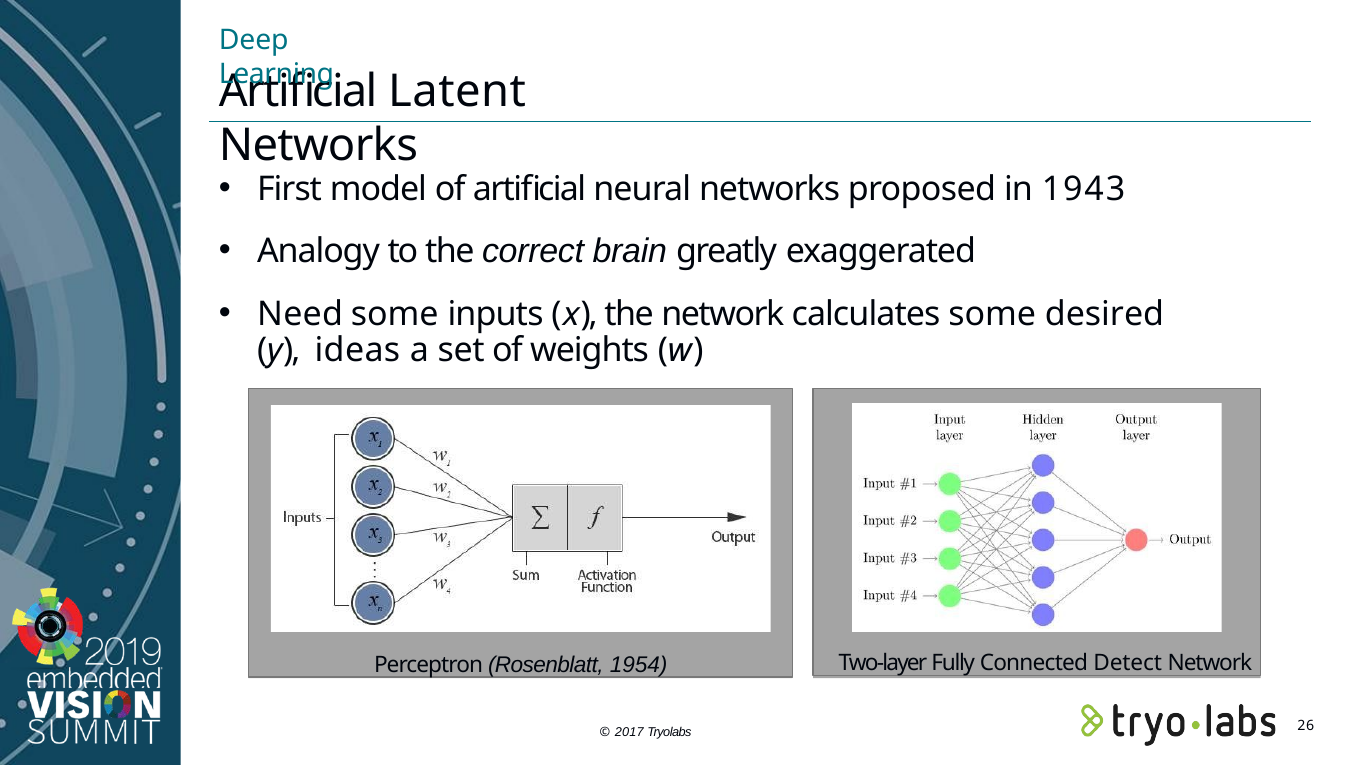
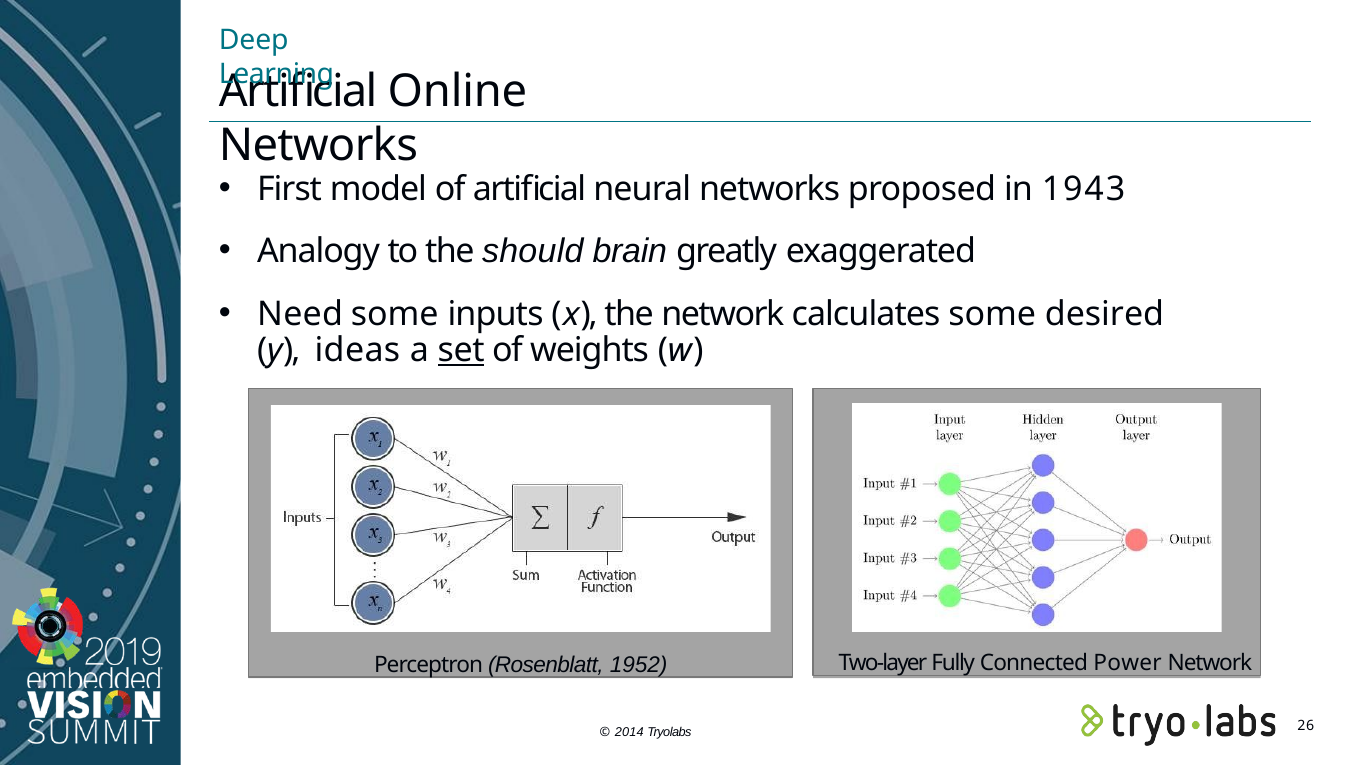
Latent: Latent -> Online (457, 91)
correct: correct -> should (533, 251)
set underline: none -> present (461, 351)
Detect: Detect -> Power (1128, 663)
1954: 1954 -> 1952 (639, 665)
2017: 2017 -> 2014 (629, 732)
